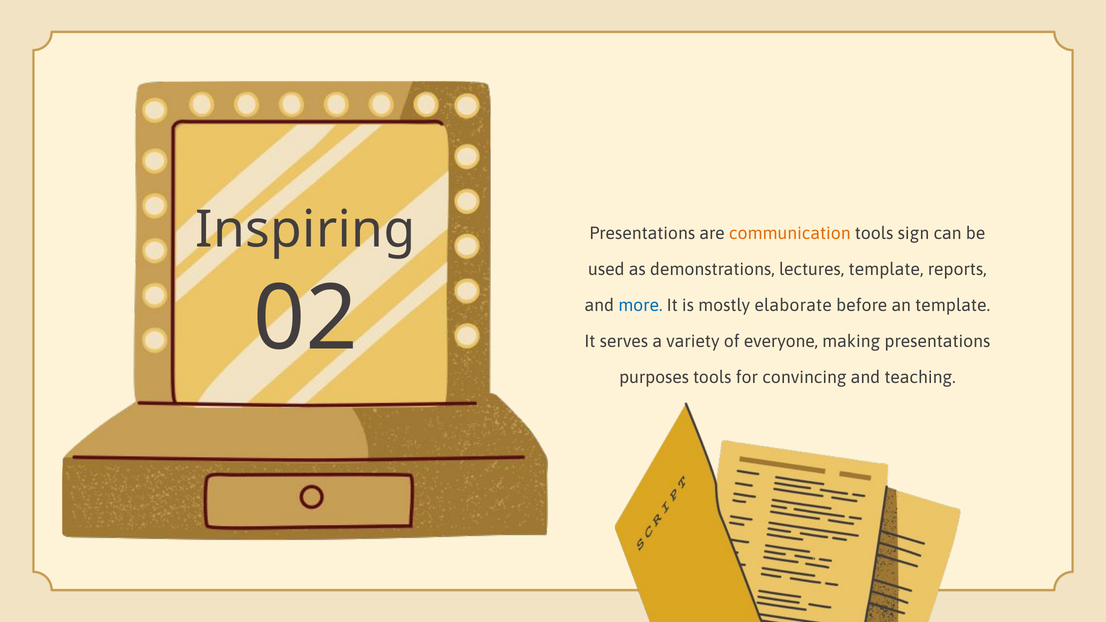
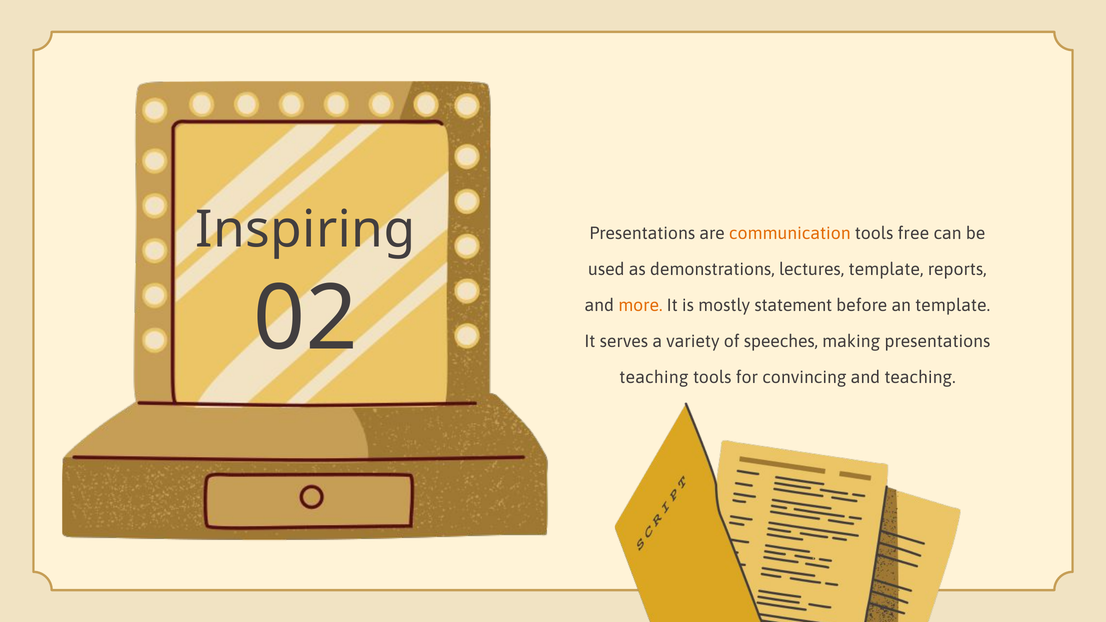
sign: sign -> free (913, 233)
more colour: blue -> orange (640, 306)
elaborate: elaborate -> statement (793, 306)
everyone: everyone -> speeches (781, 342)
purposes: purposes -> teaching (654, 378)
